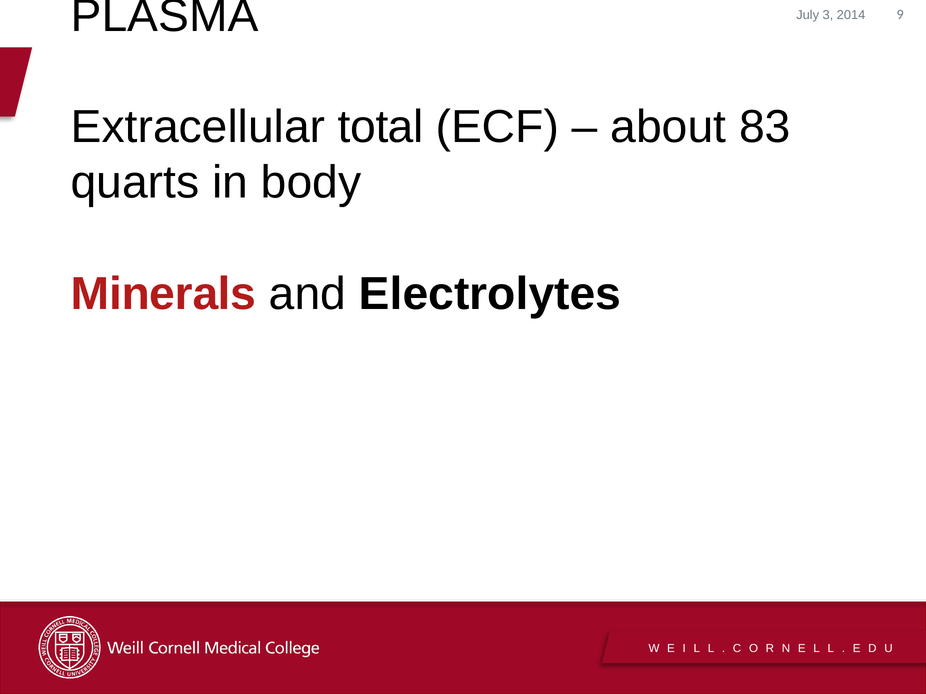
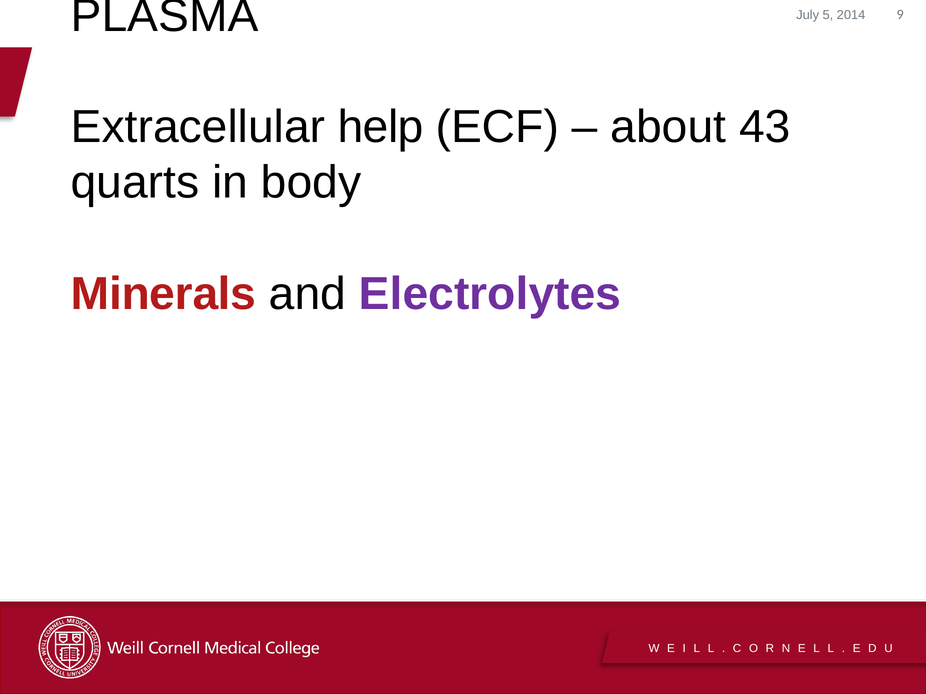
3: 3 -> 5 (828, 15)
total: total -> help (381, 127)
83: 83 -> 43 (765, 127)
Electrolytes colour: black -> purple (490, 294)
